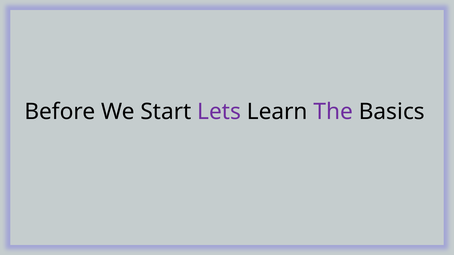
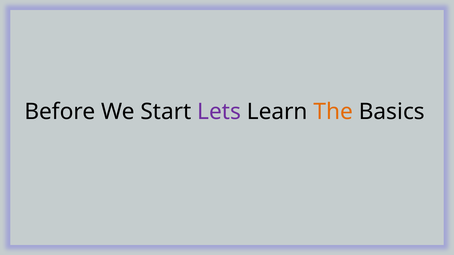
The colour: purple -> orange (333, 112)
